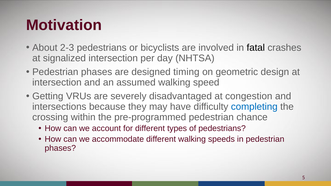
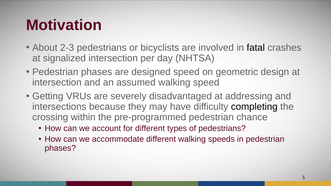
designed timing: timing -> speed (186, 72)
congestion: congestion -> addressing (249, 96)
completing colour: blue -> black (254, 107)
